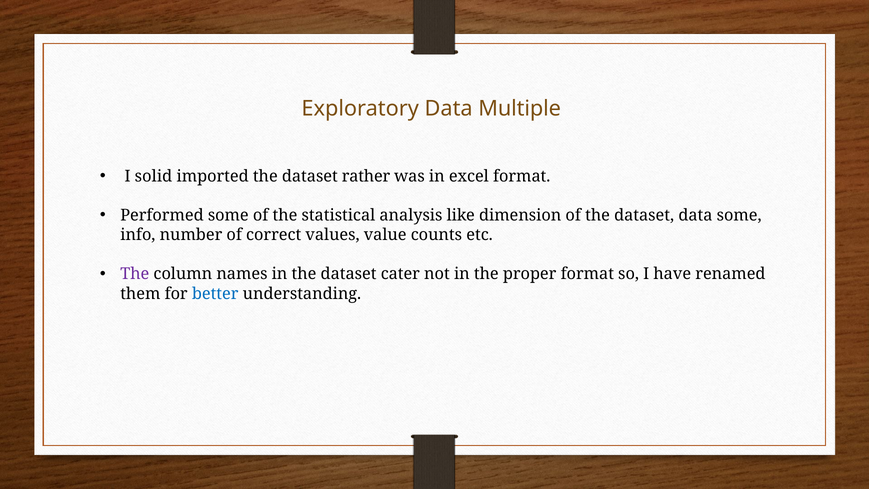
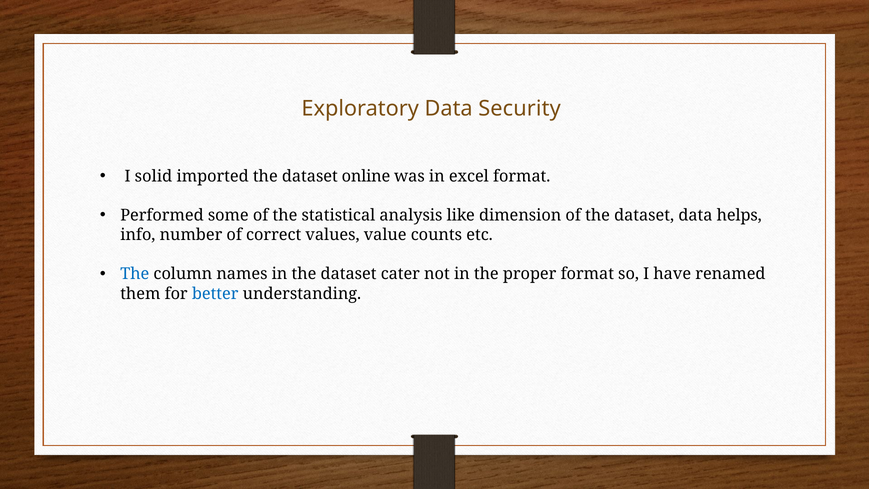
Multiple: Multiple -> Security (520, 108)
rather: rather -> online (366, 176)
data some: some -> helps (739, 215)
The colour: purple -> blue (135, 274)
